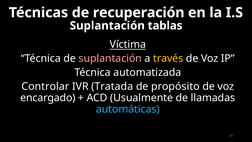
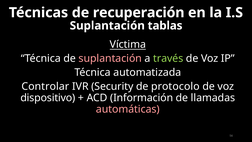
través colour: yellow -> light green (168, 58)
Tratada: Tratada -> Security (112, 86)
propósito: propósito -> protocolo (175, 86)
encargado: encargado -> dispositivo (48, 98)
Usualmente: Usualmente -> Información (142, 98)
automáticas colour: light blue -> pink (128, 109)
